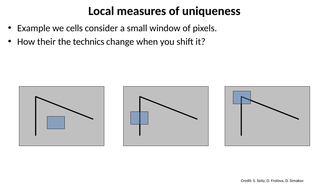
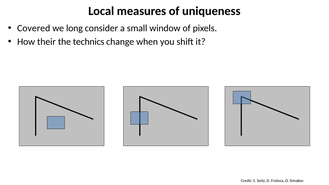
Example: Example -> Covered (34, 28)
cells: cells -> long (74, 28)
